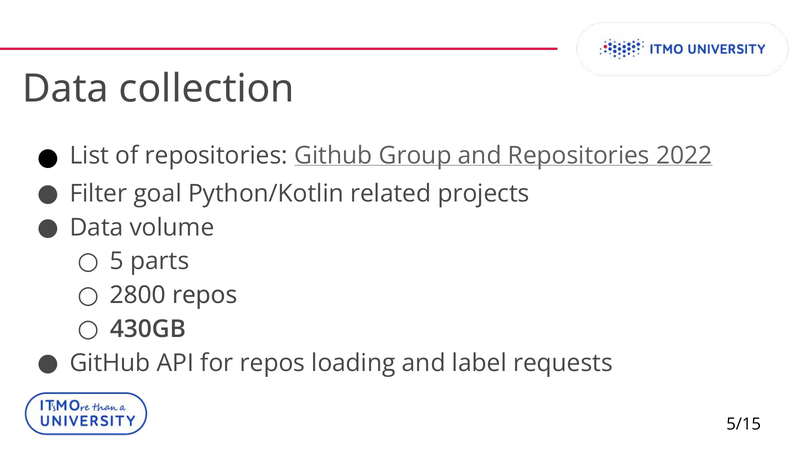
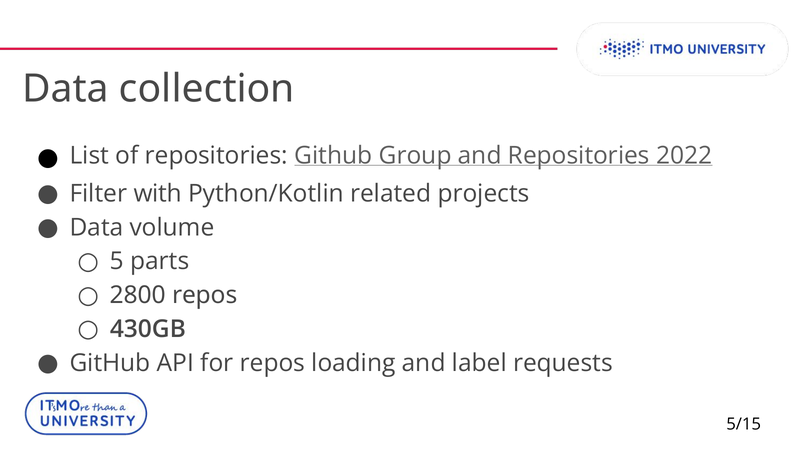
goal: goal -> with (158, 193)
